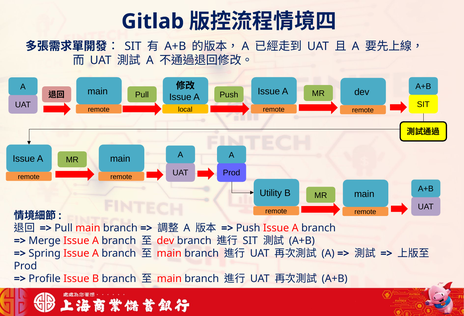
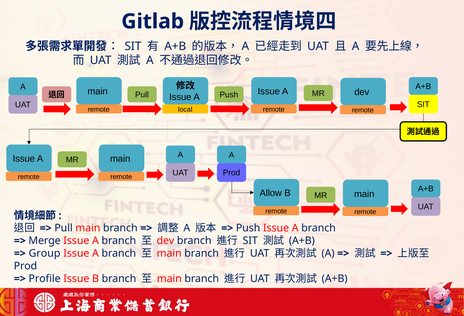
Utility: Utility -> Allow (271, 193)
Spring: Spring -> Group (45, 253)
